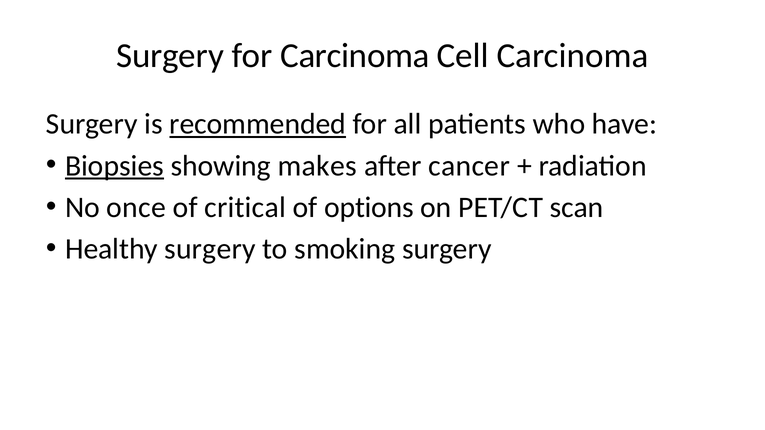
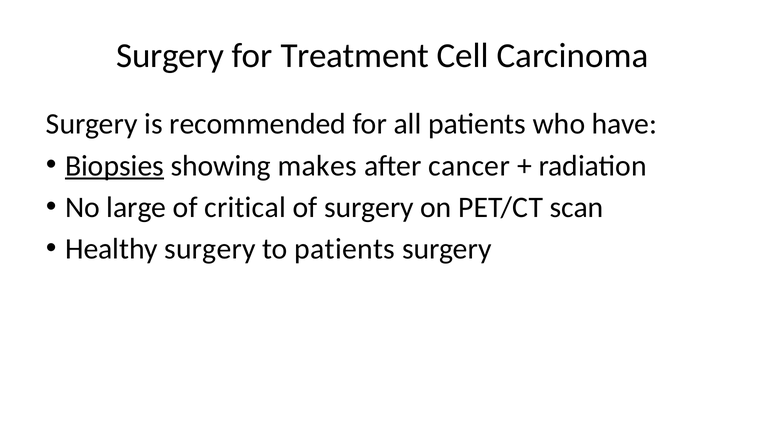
for Carcinoma: Carcinoma -> Treatment (355, 56)
recommended underline: present -> none (258, 124)
once: once -> large (136, 208)
of options: options -> surgery (369, 208)
to smoking: smoking -> patients (345, 249)
